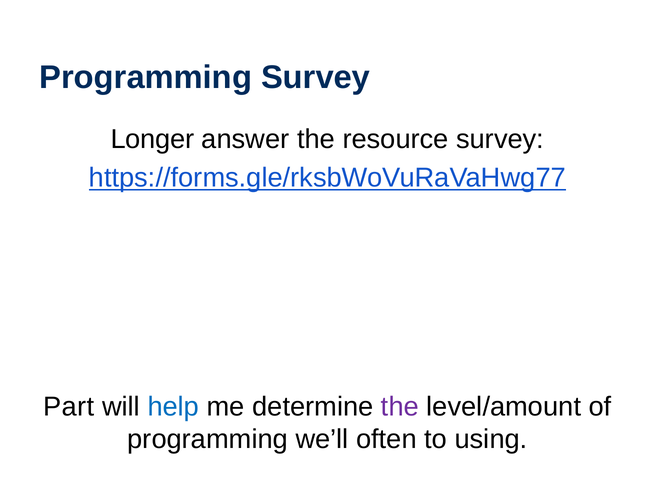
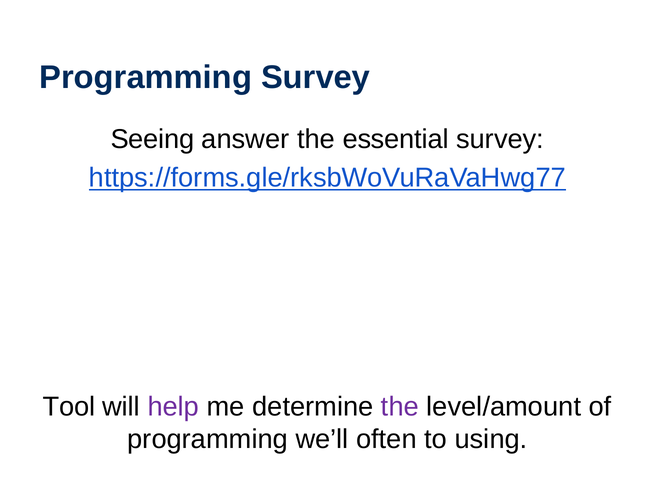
Longer: Longer -> Seeing (152, 139)
resource: resource -> essential (396, 139)
Part: Part -> Tool (69, 407)
help colour: blue -> purple (173, 407)
